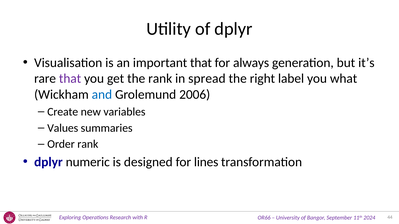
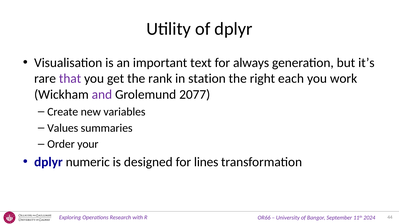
important that: that -> text (201, 63)
spread: spread -> station (207, 79)
label: label -> each (291, 79)
what: what -> work (344, 79)
and colour: blue -> purple (102, 95)
2006: 2006 -> 2077 (195, 95)
Order rank: rank -> your (88, 144)
